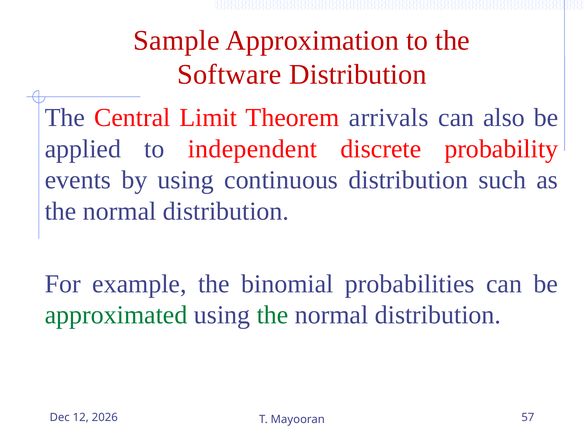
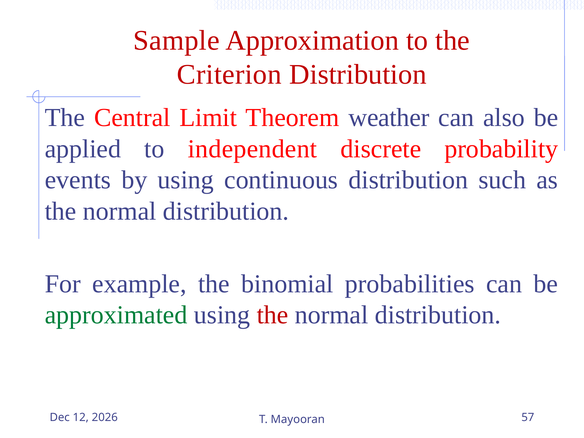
Software: Software -> Criterion (229, 74)
arrivals: arrivals -> weather (389, 118)
the colour: green -> red (273, 315)
